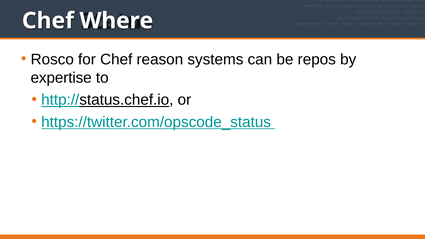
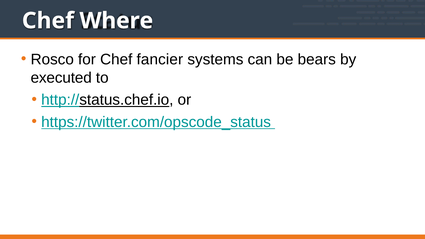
reason: reason -> fancier (160, 59)
repos: repos -> bears (317, 59)
expertise: expertise -> executed (61, 78)
